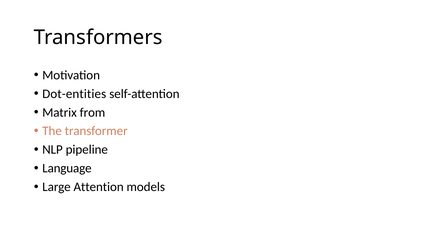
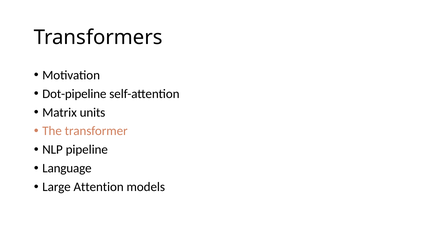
Dot-entities: Dot-entities -> Dot-pipeline (74, 94)
from: from -> units (93, 113)
